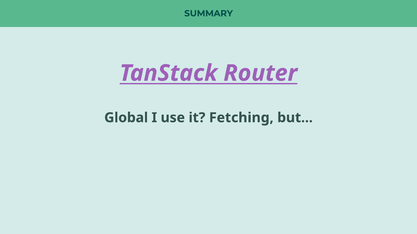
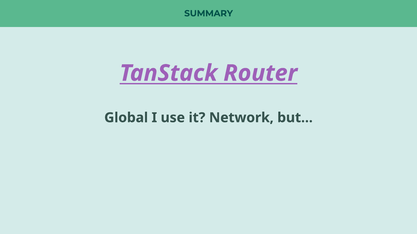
Fetching: Fetching -> Network (241, 118)
